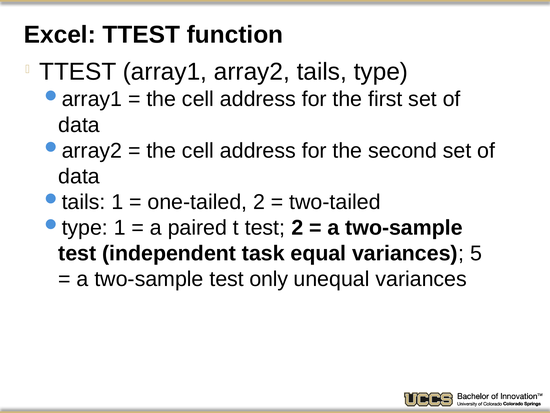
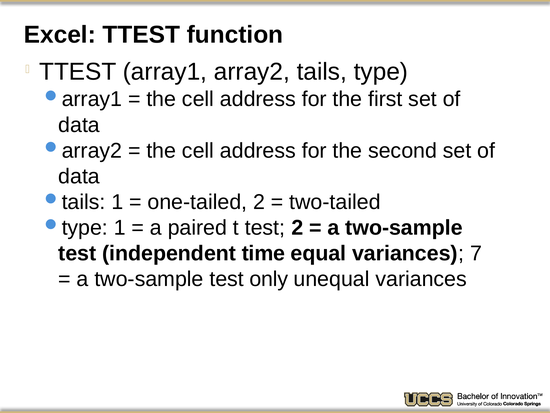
task: task -> time (263, 253)
5: 5 -> 7 (476, 253)
